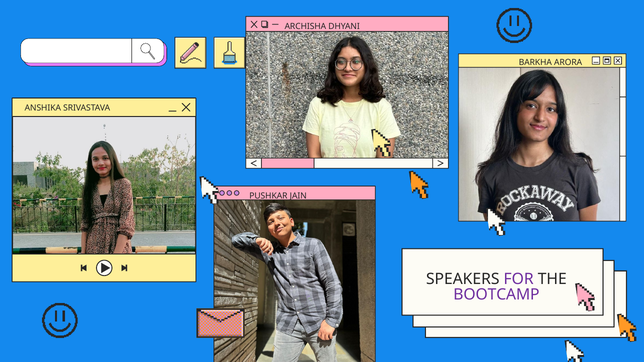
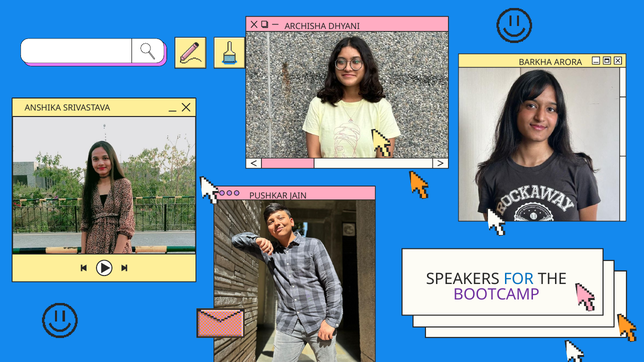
FOR colour: purple -> blue (519, 279)
